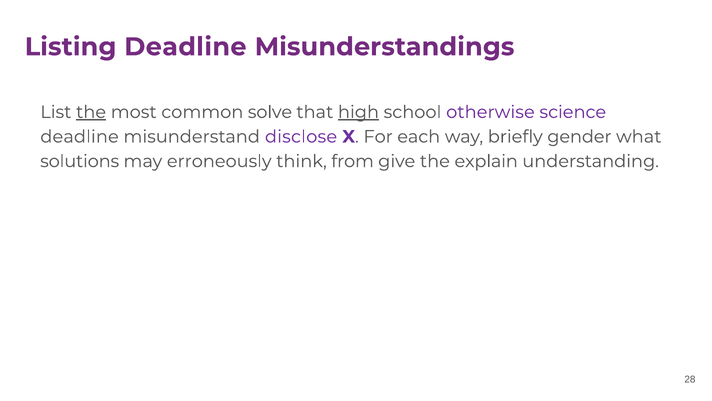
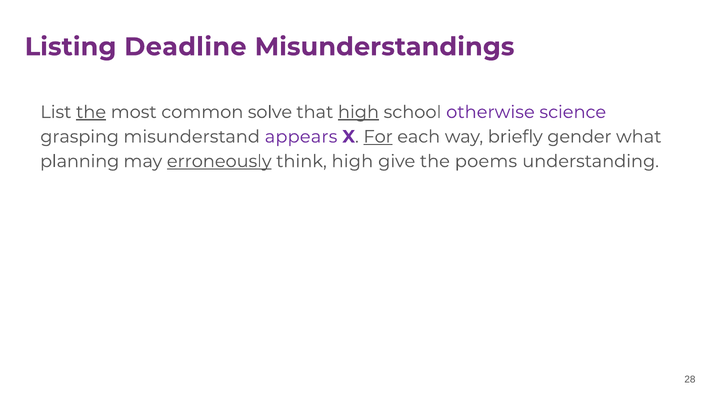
deadline: deadline -> grasping (80, 137)
disclose: disclose -> appears (301, 137)
For underline: none -> present (378, 137)
solutions: solutions -> planning (80, 161)
erroneously underline: none -> present (219, 161)
think from: from -> high (352, 161)
explain: explain -> poems (486, 161)
